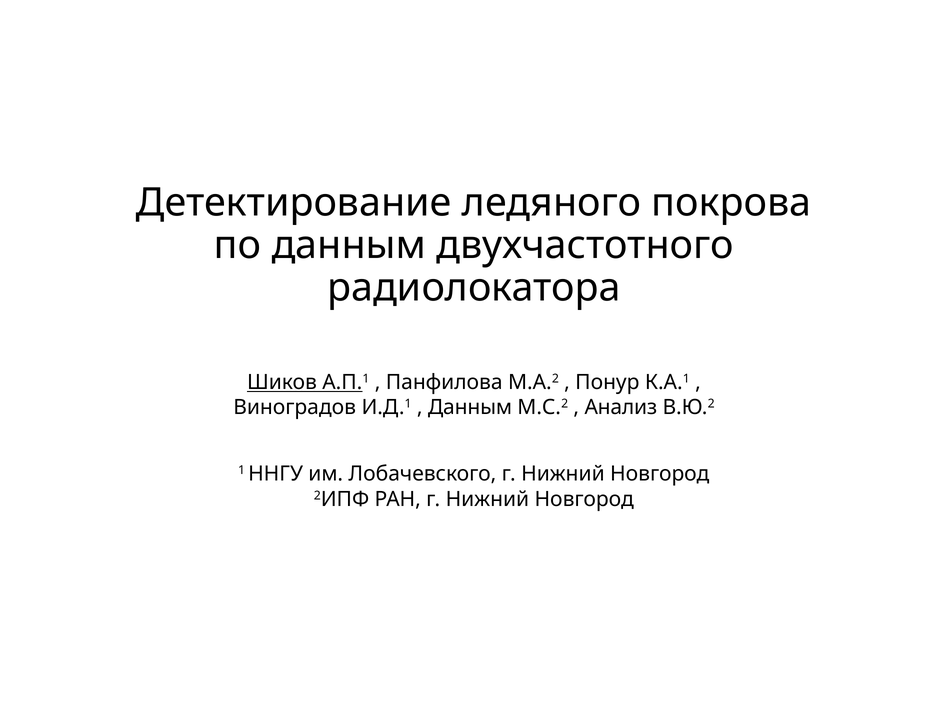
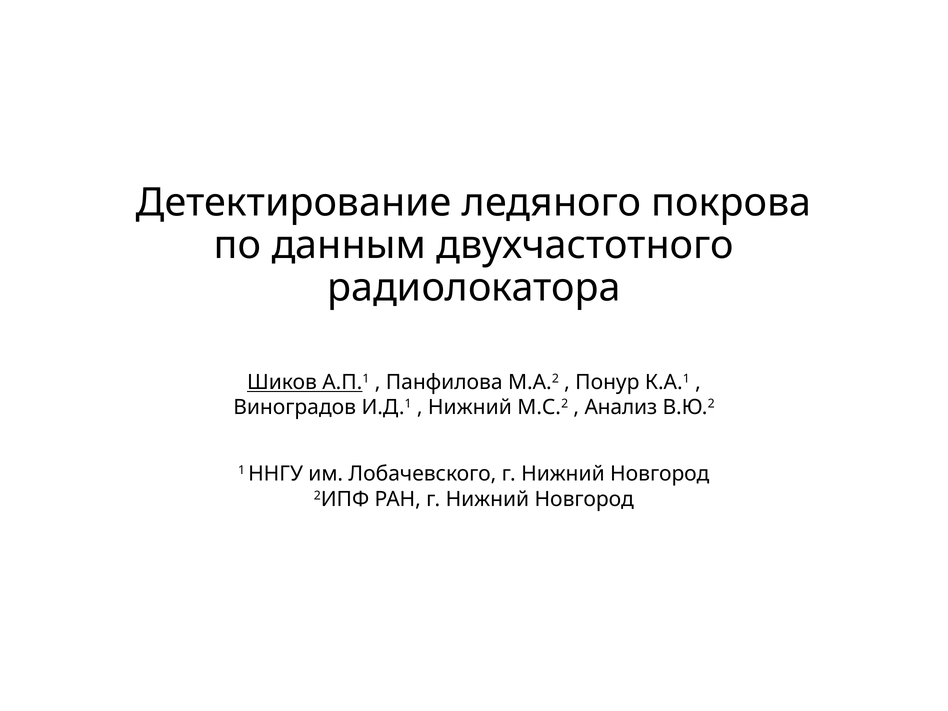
Данным: Данным -> Нижний (470, 407)
